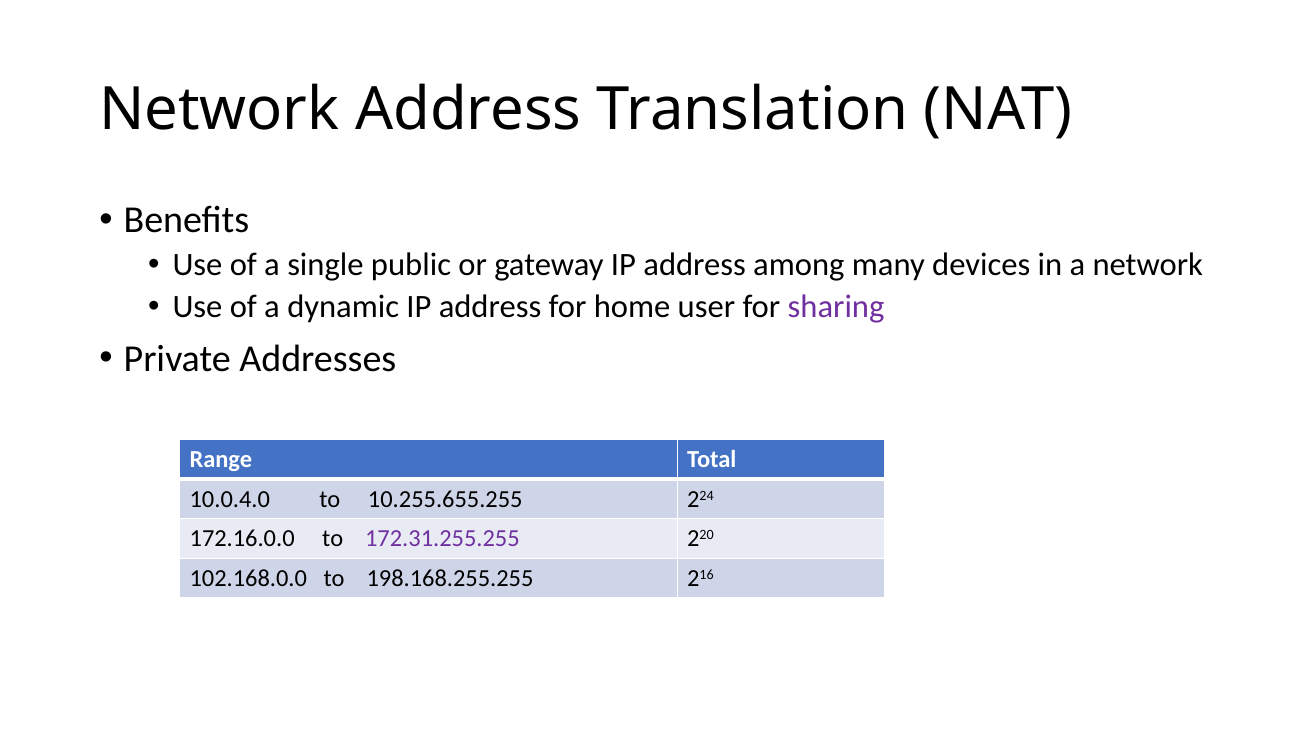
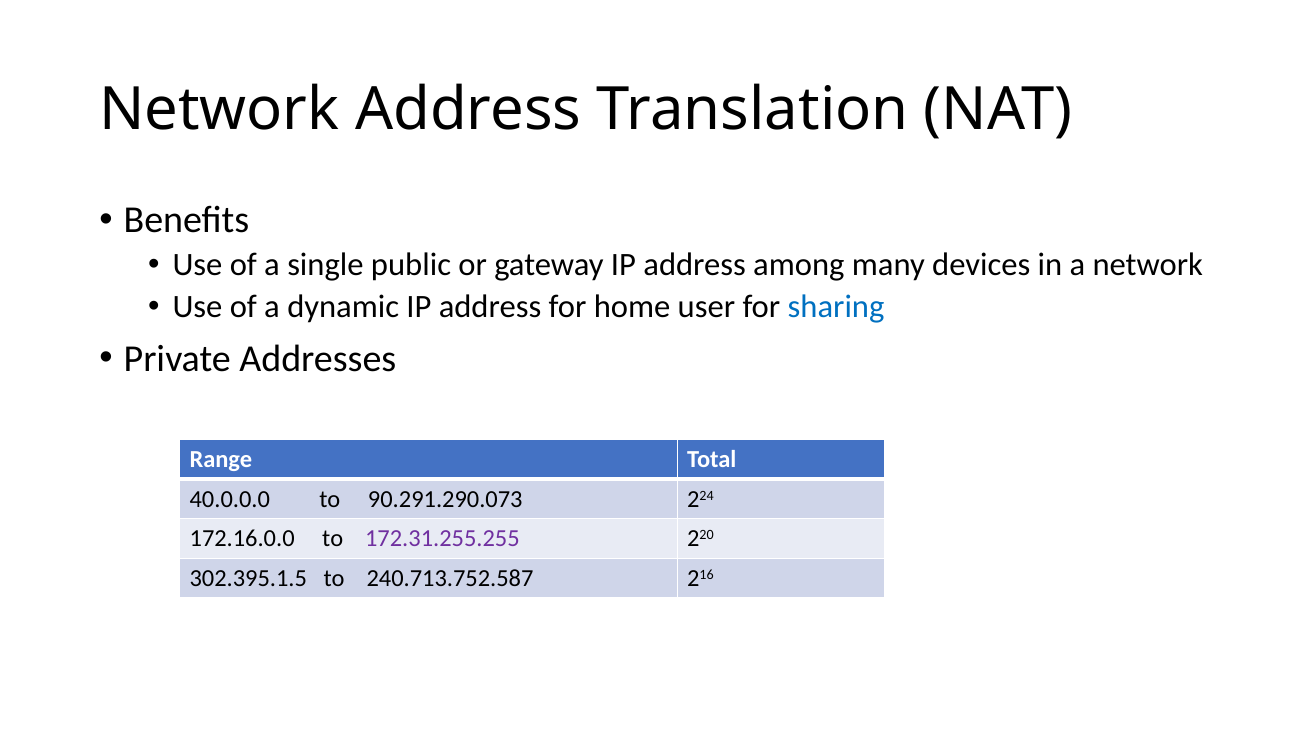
sharing colour: purple -> blue (836, 307)
10.0.4.0: 10.0.4.0 -> 40.0.0.0 (230, 500)
10.255.655.255: 10.255.655.255 -> 90.291.290.073 (445, 500)
102.168.0.0: 102.168.0.0 -> 302.395.1.5 (248, 579)
198.168.255.255: 198.168.255.255 -> 240.713.752.587 (450, 579)
